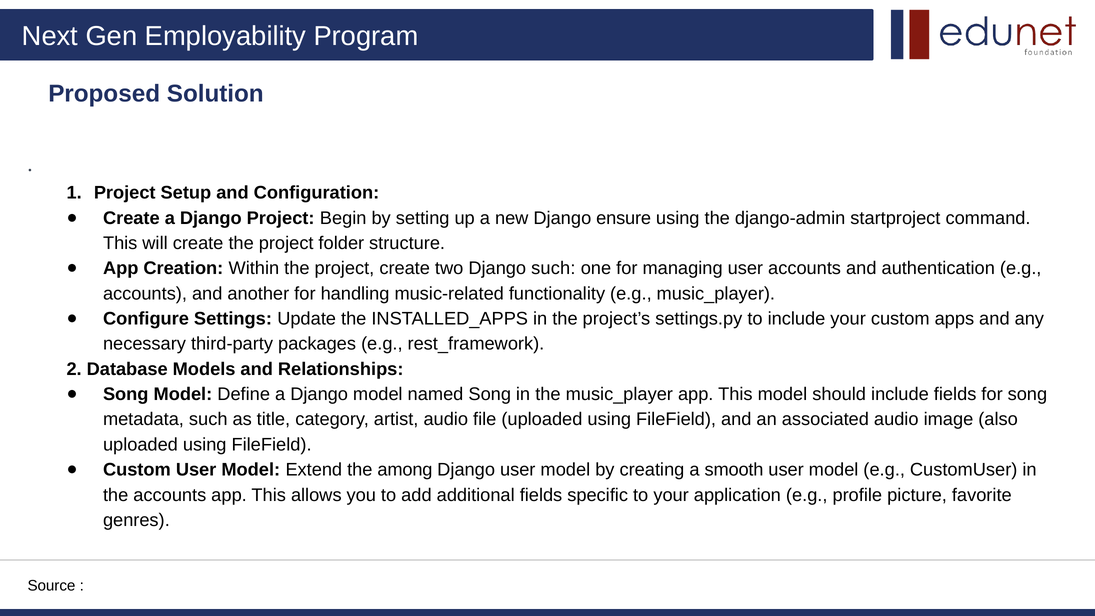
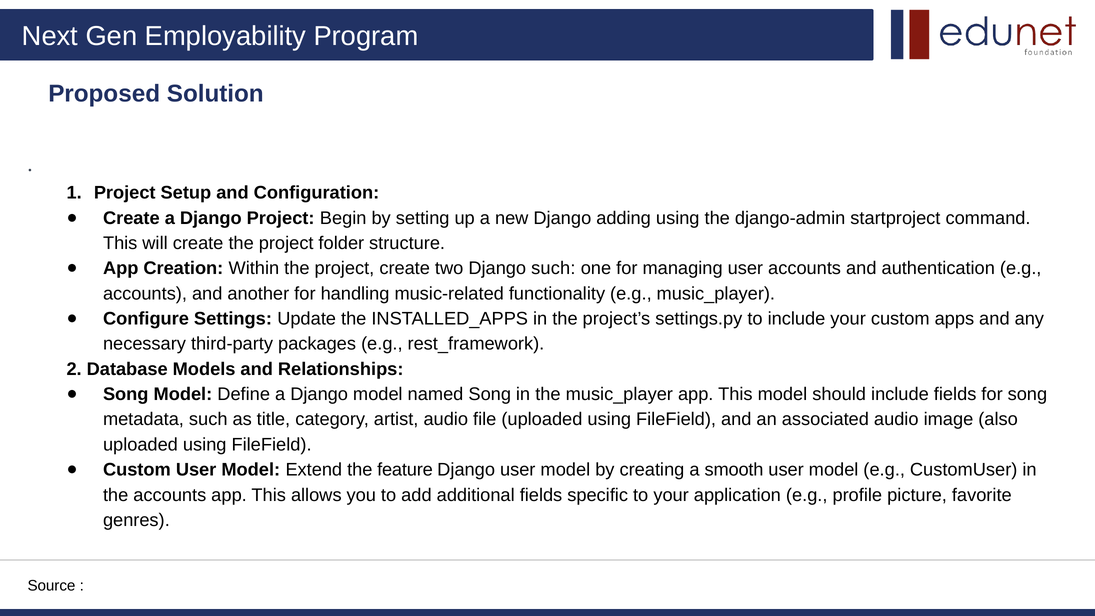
ensure: ensure -> adding (624, 218)
among: among -> feature (405, 470)
